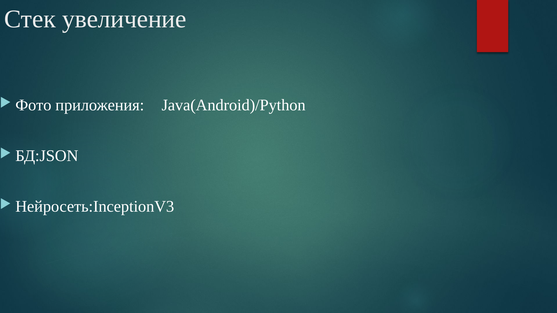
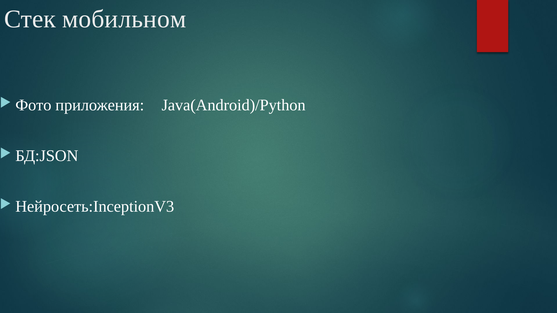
увеличение: увеличение -> мобильном (124, 19)
